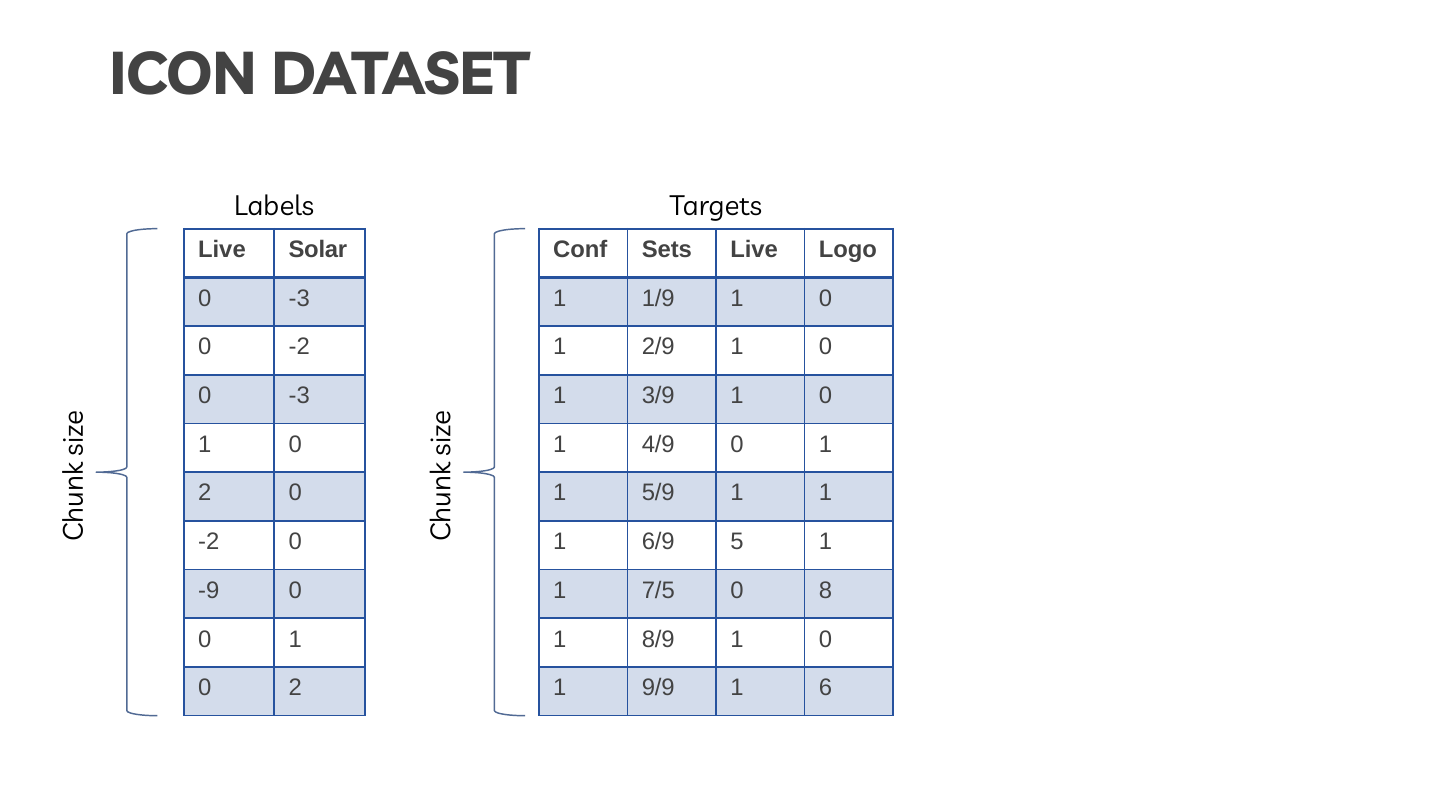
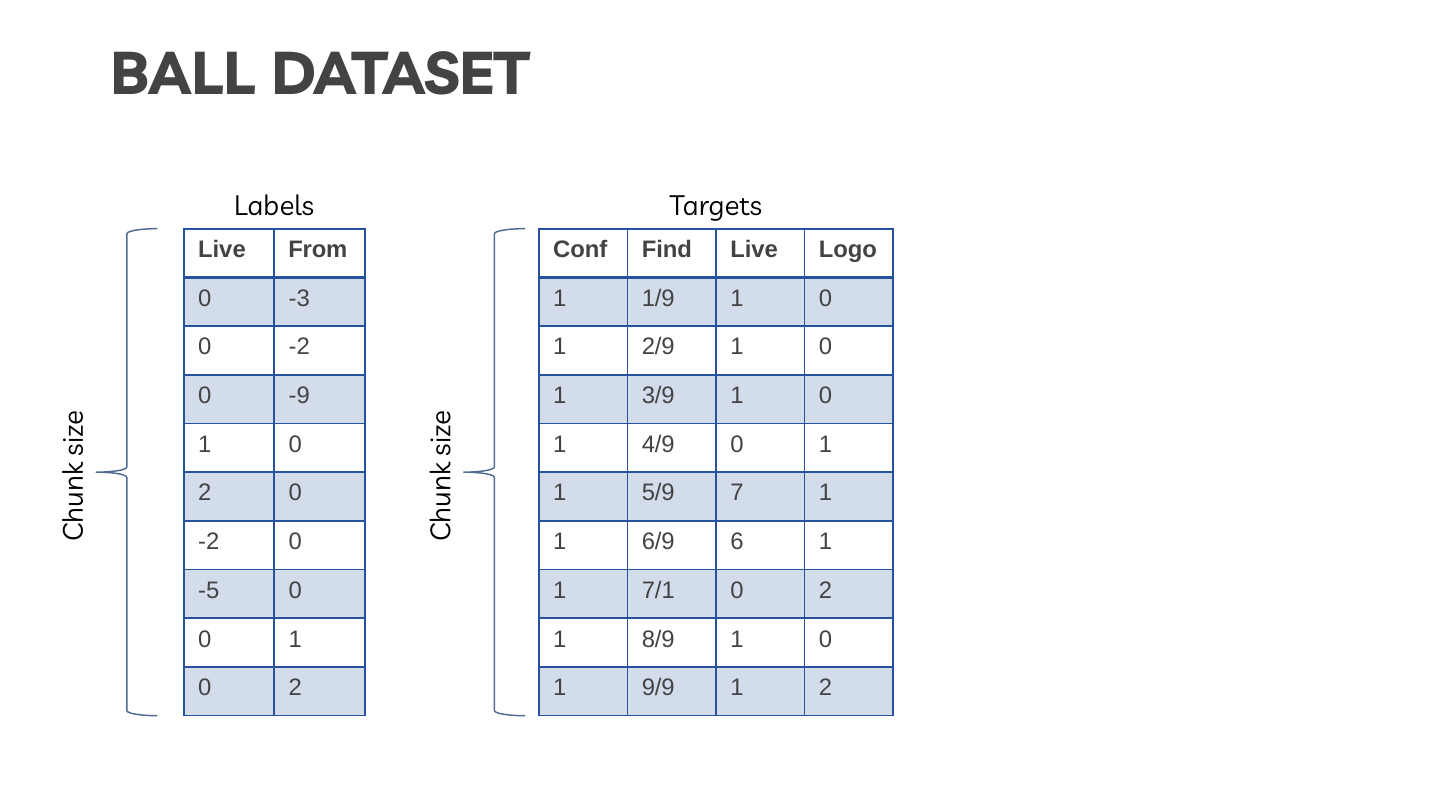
ICON: ICON -> BALL (183, 75)
Solar: Solar -> From (318, 250)
Sets: Sets -> Find (667, 250)
-3: -3 -> -9 (299, 396)
5/9 1: 1 -> 7 (737, 493)
5: 5 -> 6 (737, 542)
-9: -9 -> -5 (209, 591)
7/5: 7/5 -> 7/1 (658, 591)
8: 8 -> 2 (825, 591)
1 6: 6 -> 2 (825, 688)
